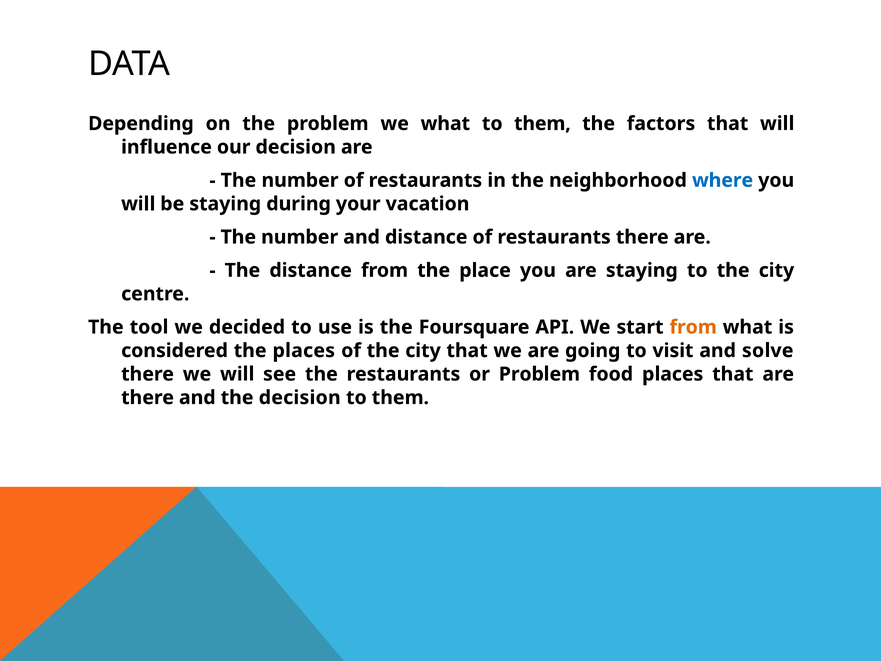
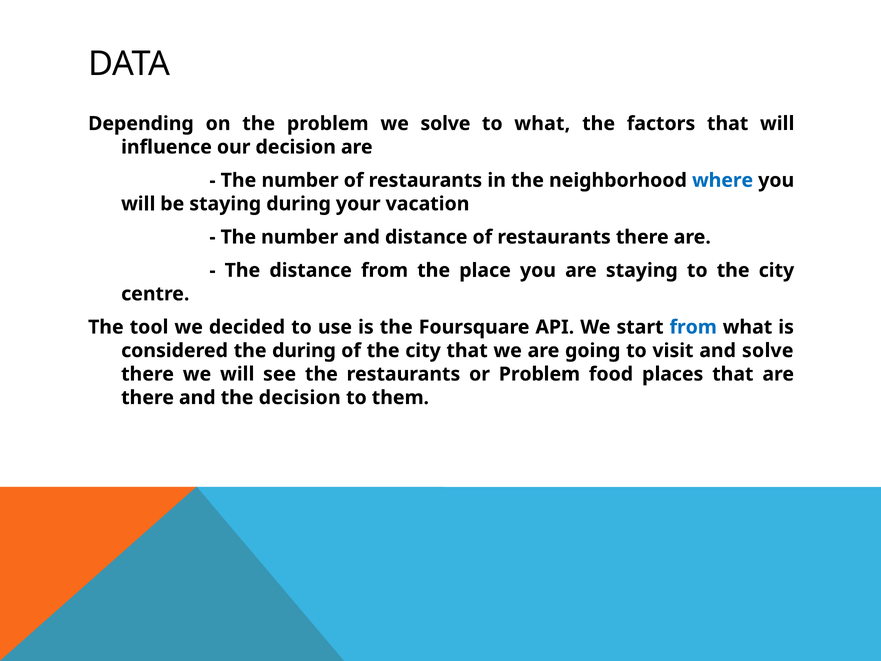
we what: what -> solve (445, 124)
them: them -> what (542, 124)
from colour: orange -> blue (693, 327)
the places: places -> during (304, 351)
